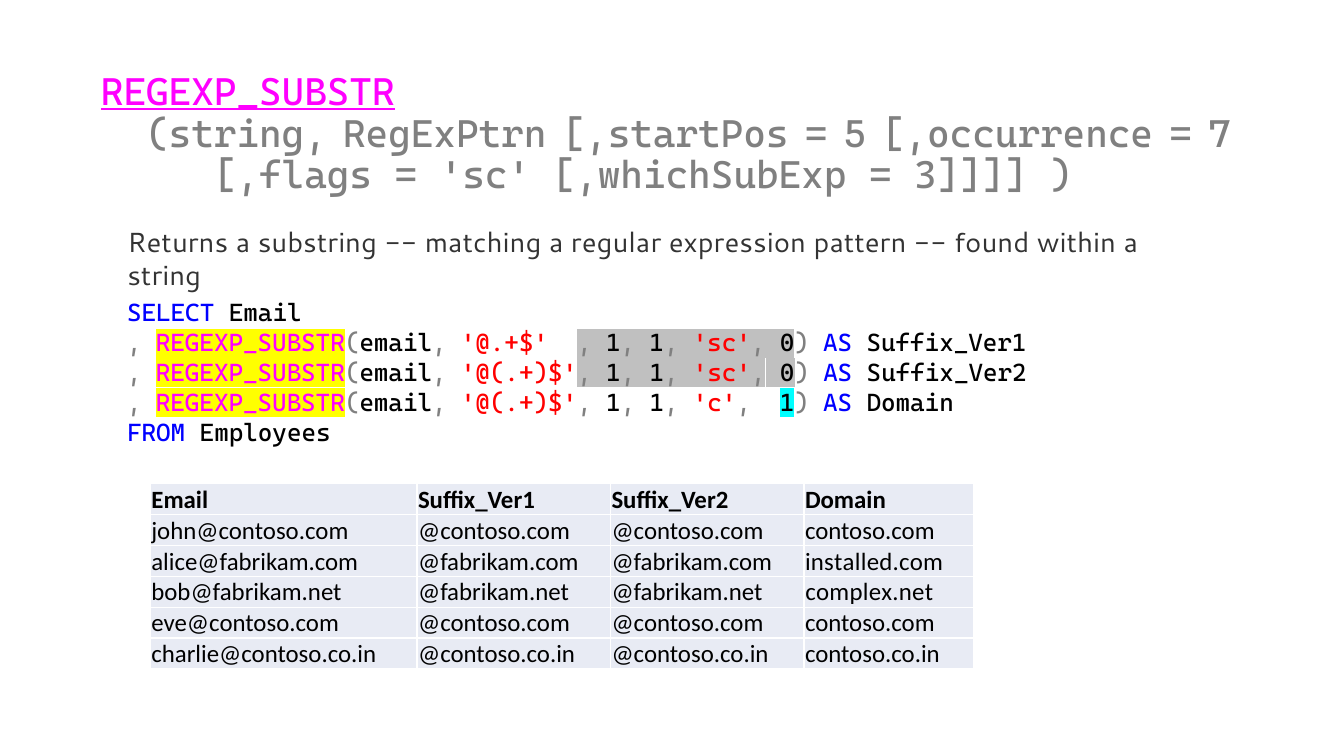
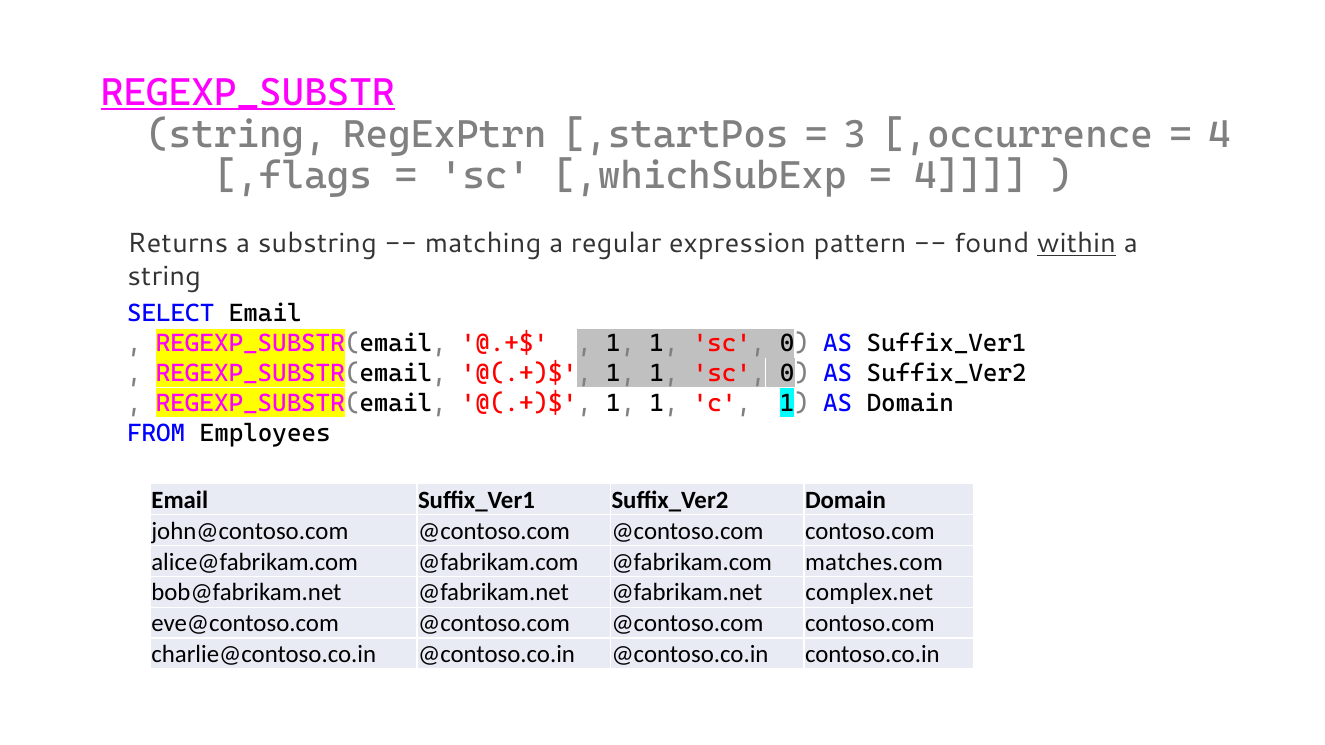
5: 5 -> 3 (855, 134)
7: 7 -> 4 (1219, 134)
3: 3 -> 4 (971, 176)
within underline: none -> present (1076, 244)
installed.com: installed.com -> matches.com (874, 562)
